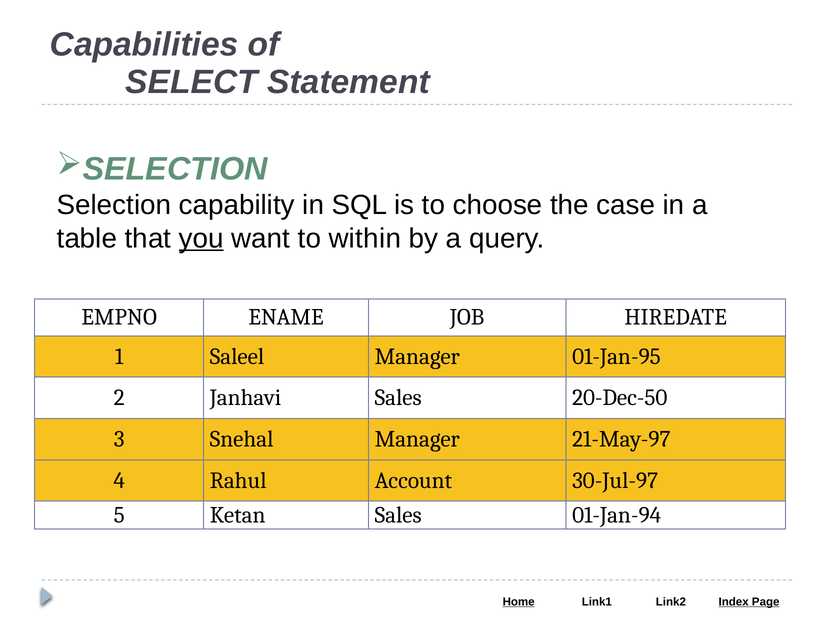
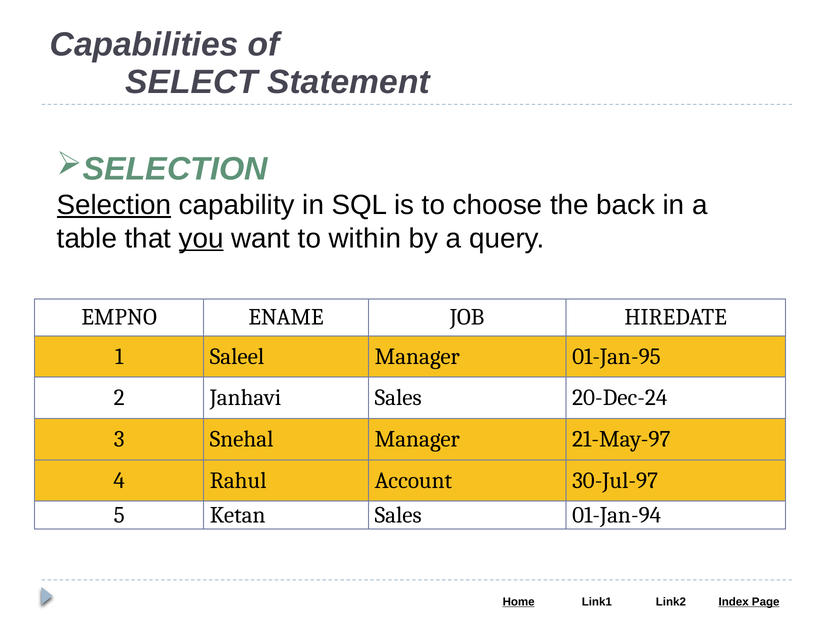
Selection underline: none -> present (114, 205)
case: case -> back (626, 205)
20-Dec-50: 20-Dec-50 -> 20-Dec-24 (620, 397)
